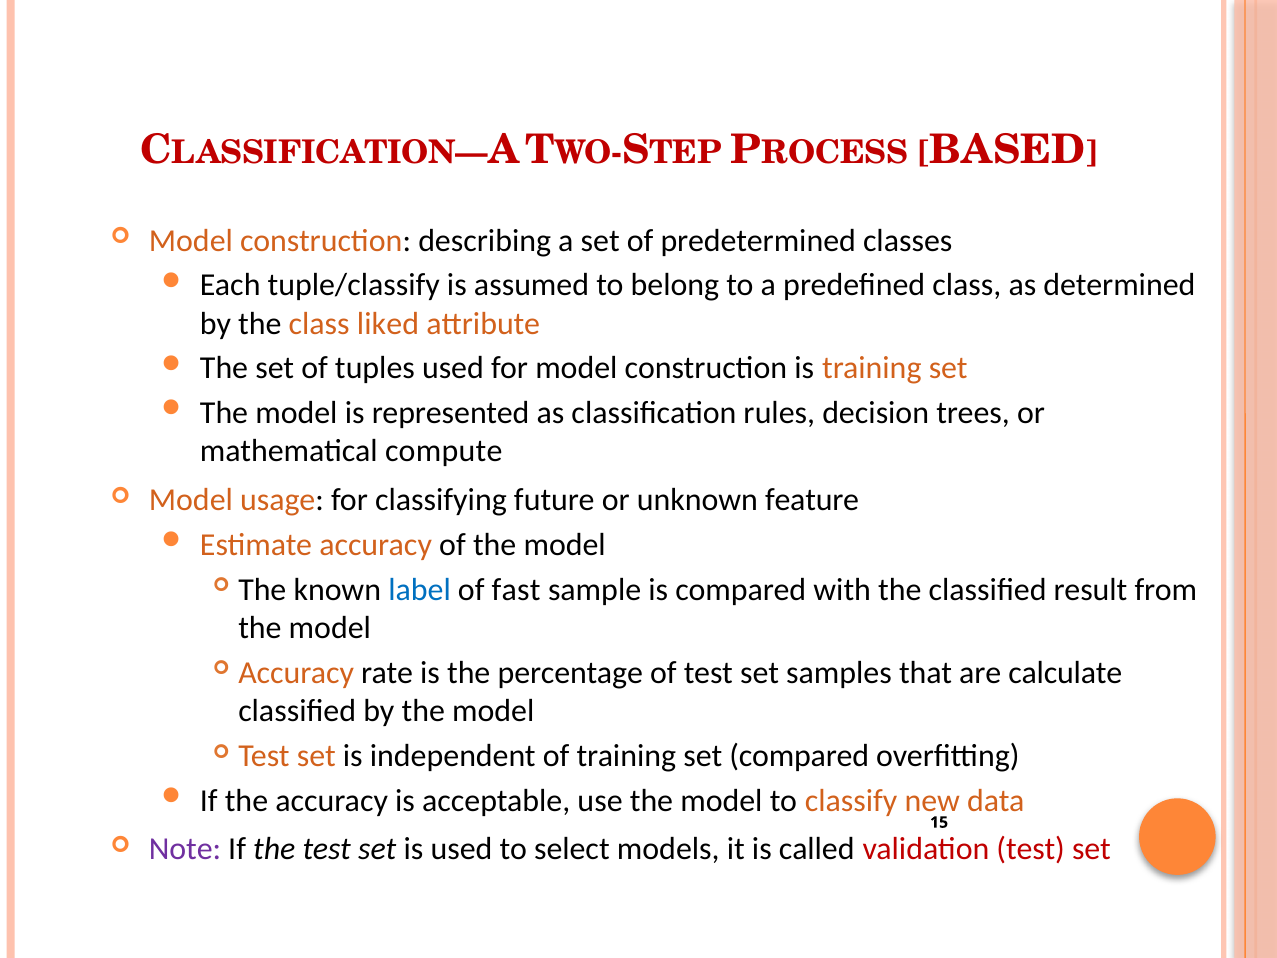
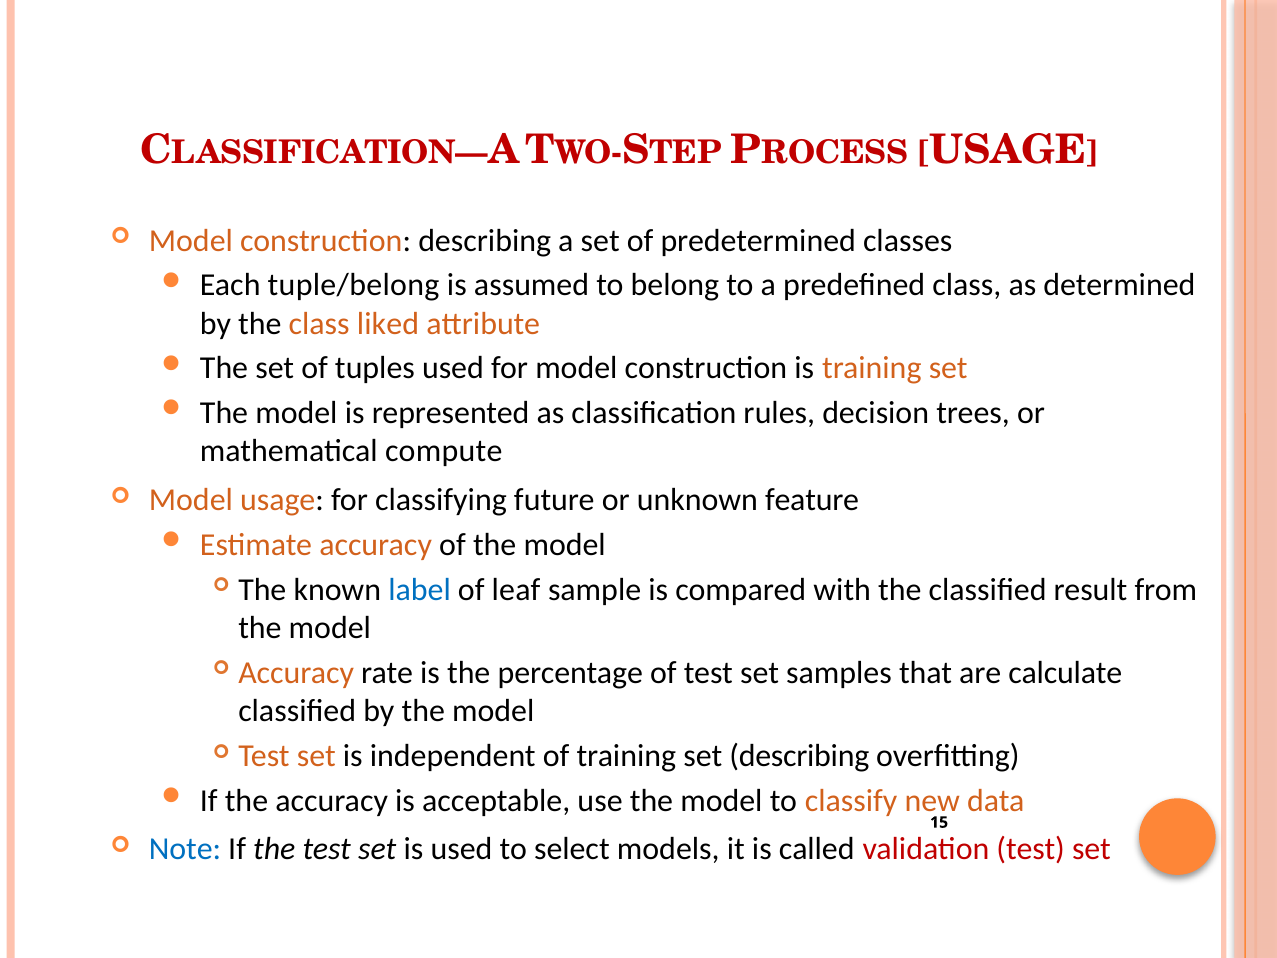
BASED: BASED -> USAGE (1008, 150)
tuple/classify: tuple/classify -> tuple/belong (354, 285)
fast: fast -> leaf (516, 590)
set compared: compared -> describing (799, 756)
Note colour: purple -> blue (185, 849)
